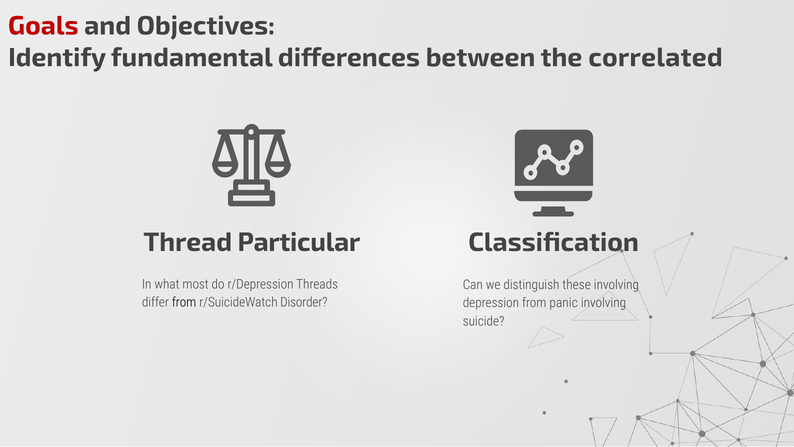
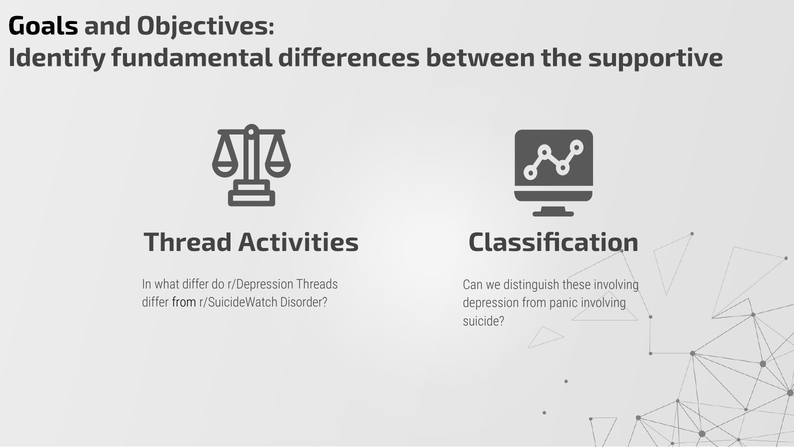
Goals colour: red -> black (43, 26)
correlated: correlated -> supportive (656, 57)
Particular: Particular -> Activities (299, 242)
what most: most -> differ (196, 284)
